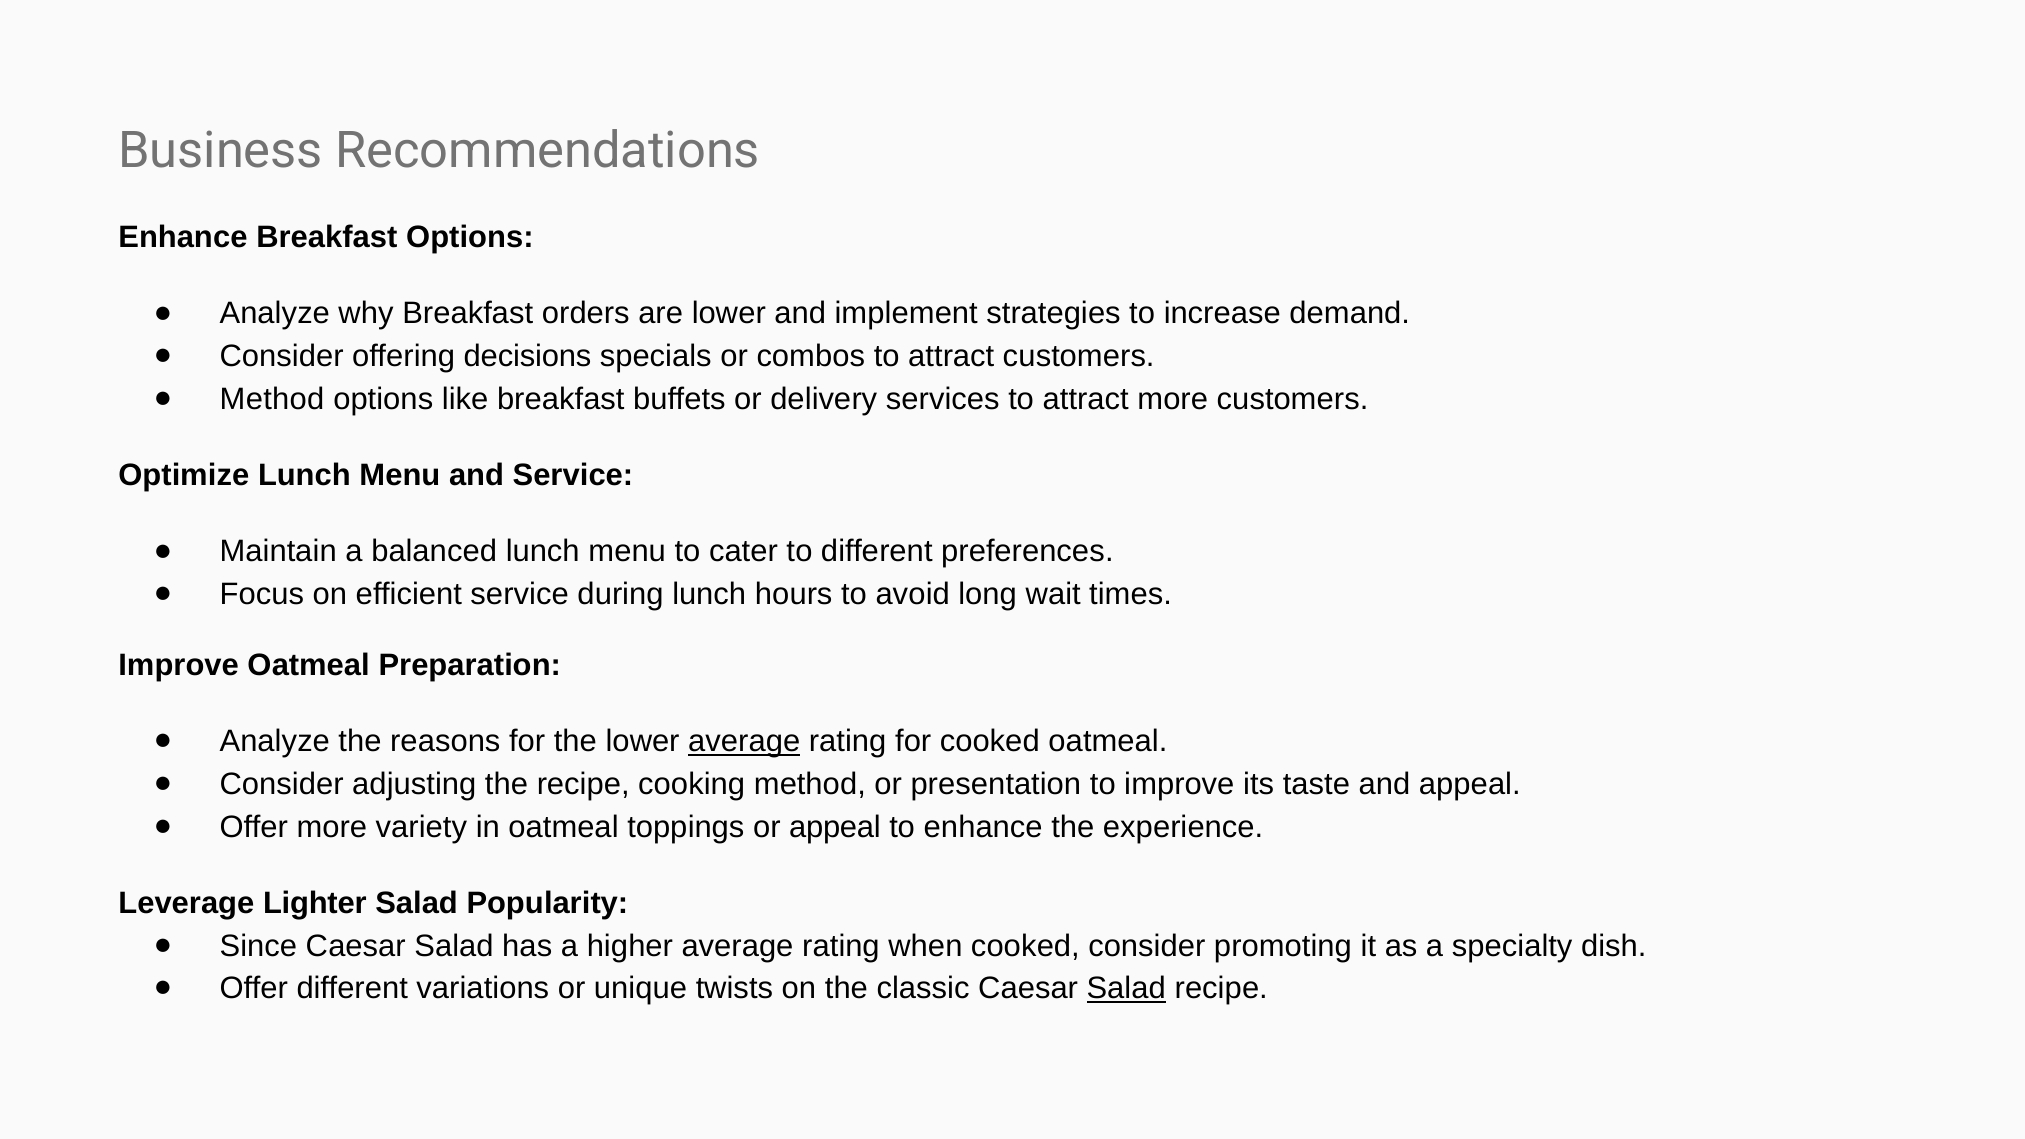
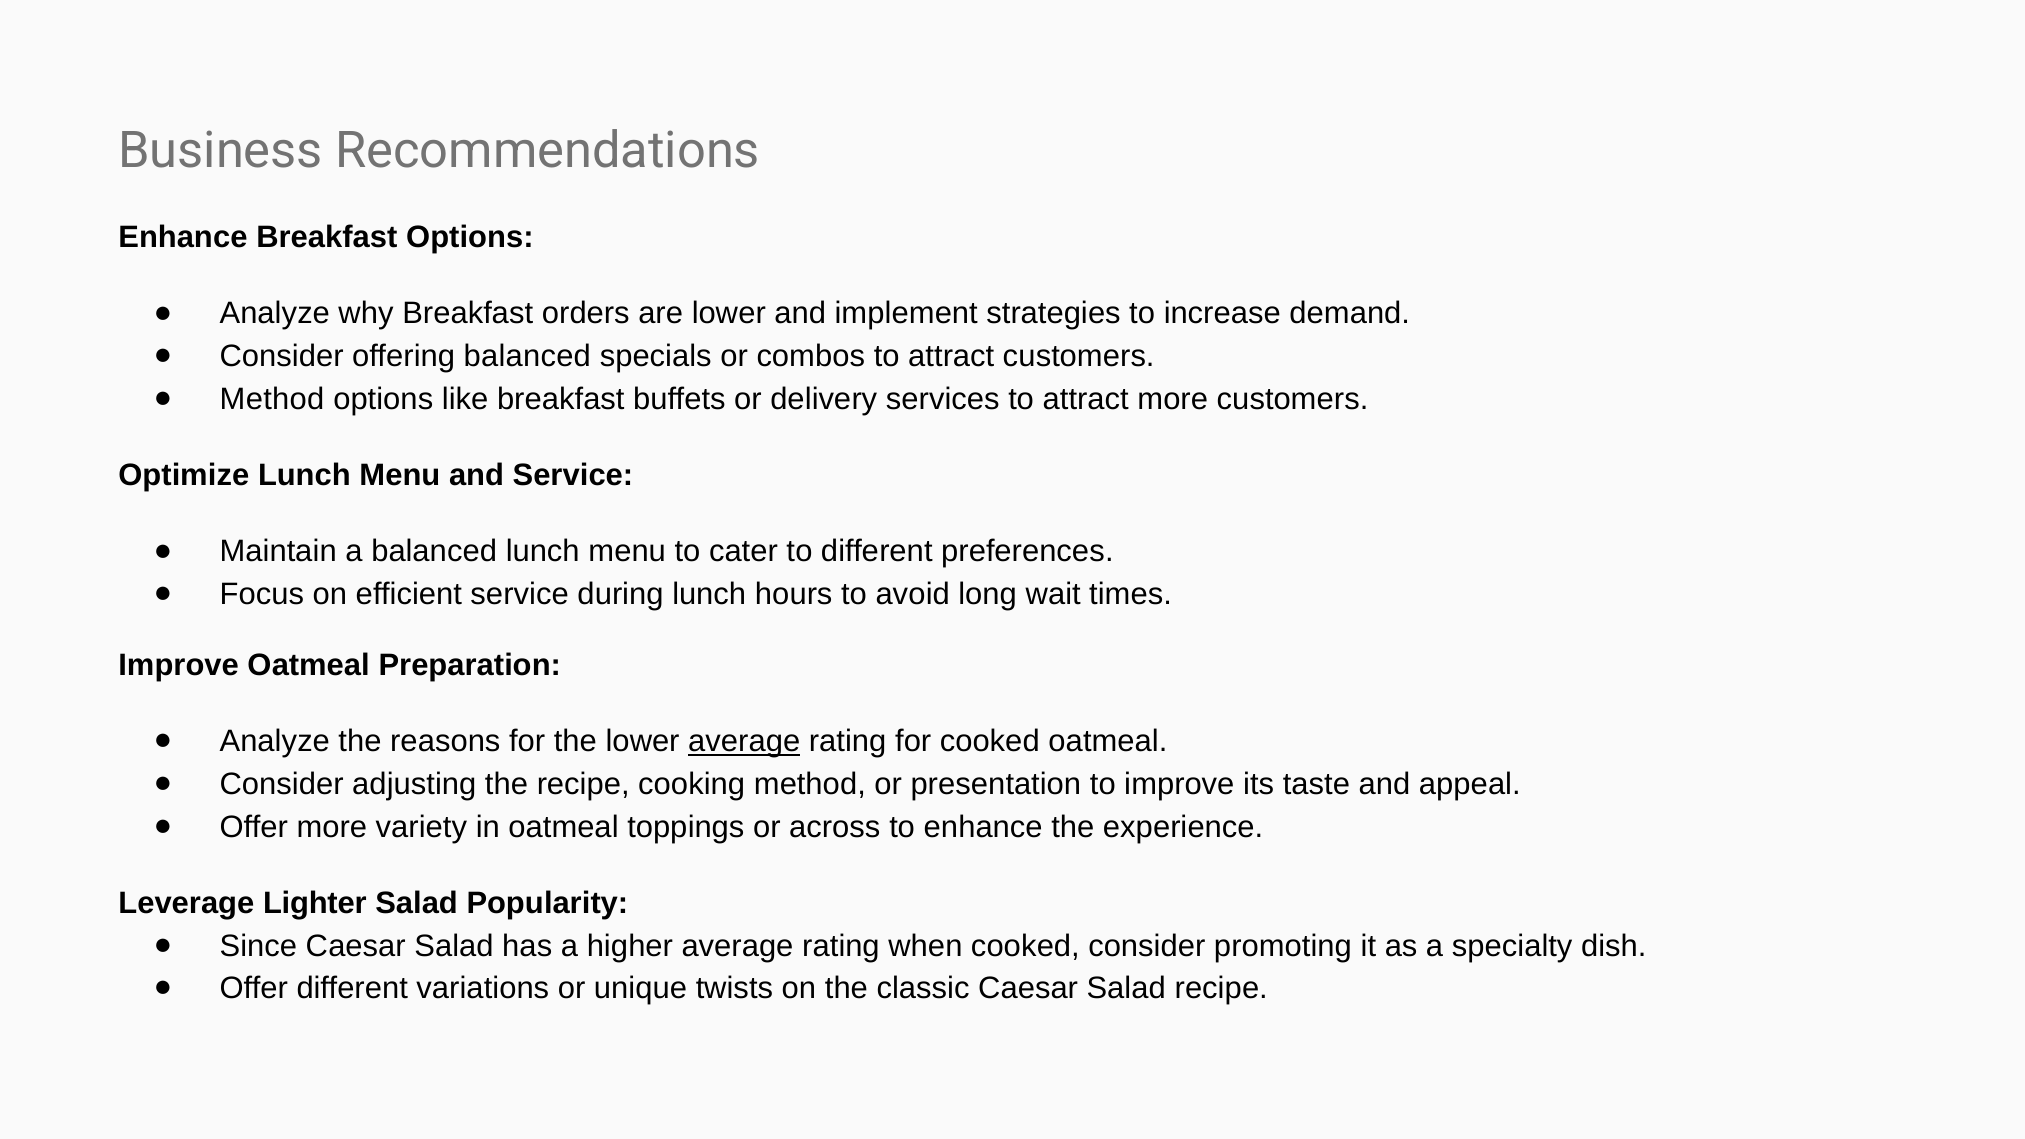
offering decisions: decisions -> balanced (527, 356)
or appeal: appeal -> across (835, 827)
Salad underline: present -> none (1126, 989)
